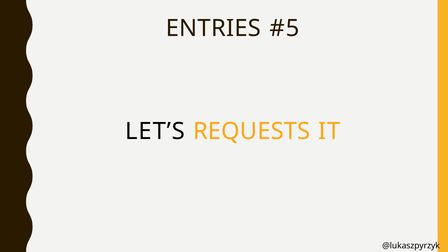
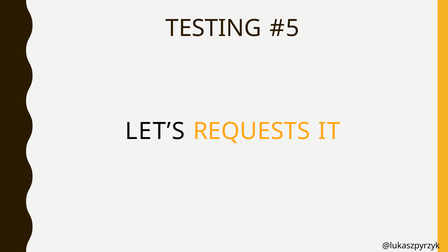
ENTRIES: ENTRIES -> TESTING (213, 28)
